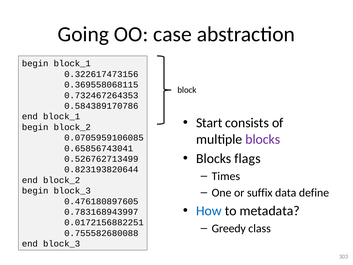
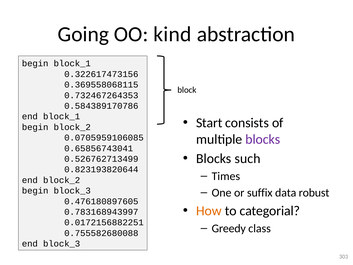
case: case -> kind (172, 34)
flags: flags -> such (248, 158)
define: define -> robust (314, 192)
How colour: blue -> orange (209, 211)
metadata: metadata -> categorial (270, 211)
